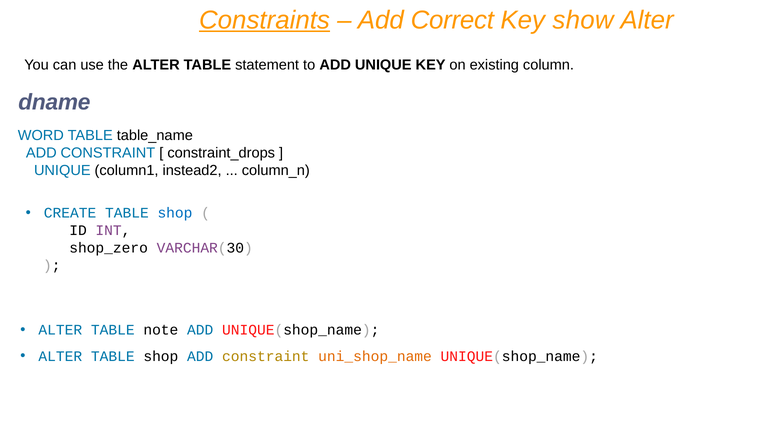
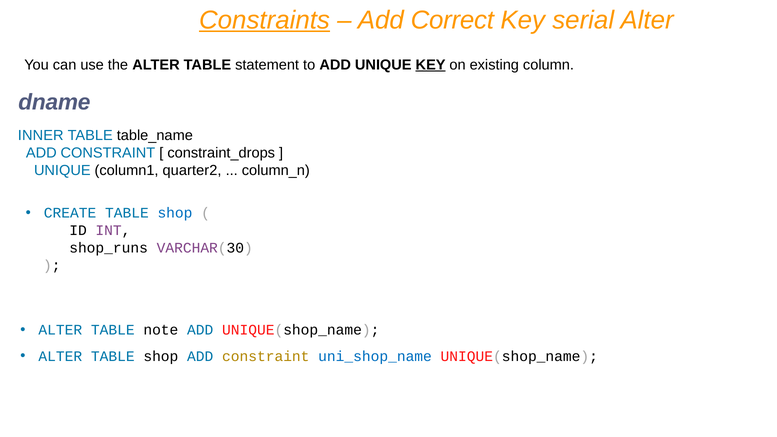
show: show -> serial (583, 20)
KEY underline: none -> present (431, 65)
WORD: WORD -> INNER (41, 136)
instead2: instead2 -> quarter2 (192, 171)
shop_zero: shop_zero -> shop_runs (109, 248)
uni_shop_name colour: orange -> blue (375, 356)
